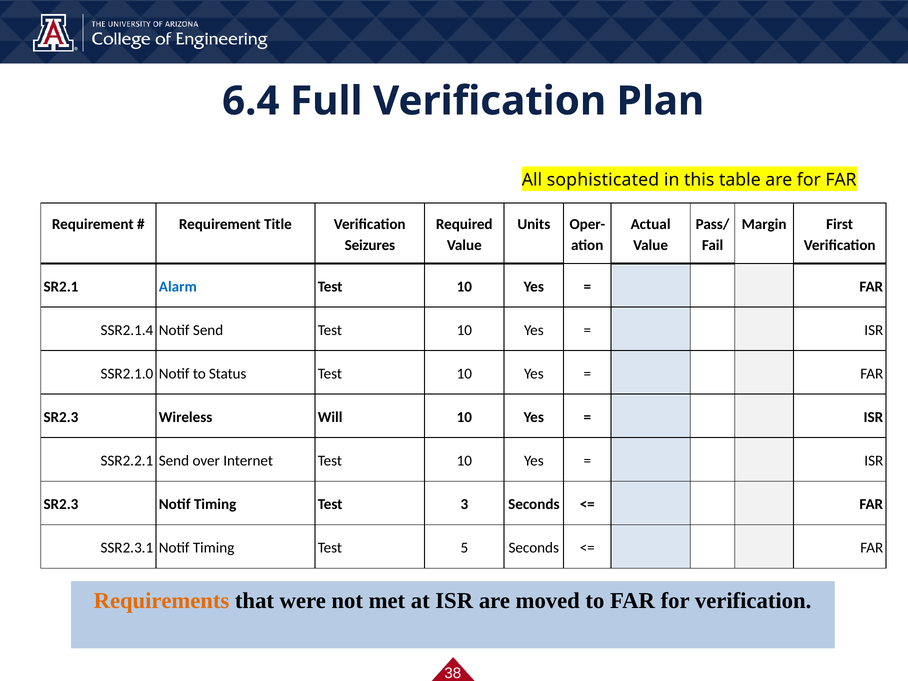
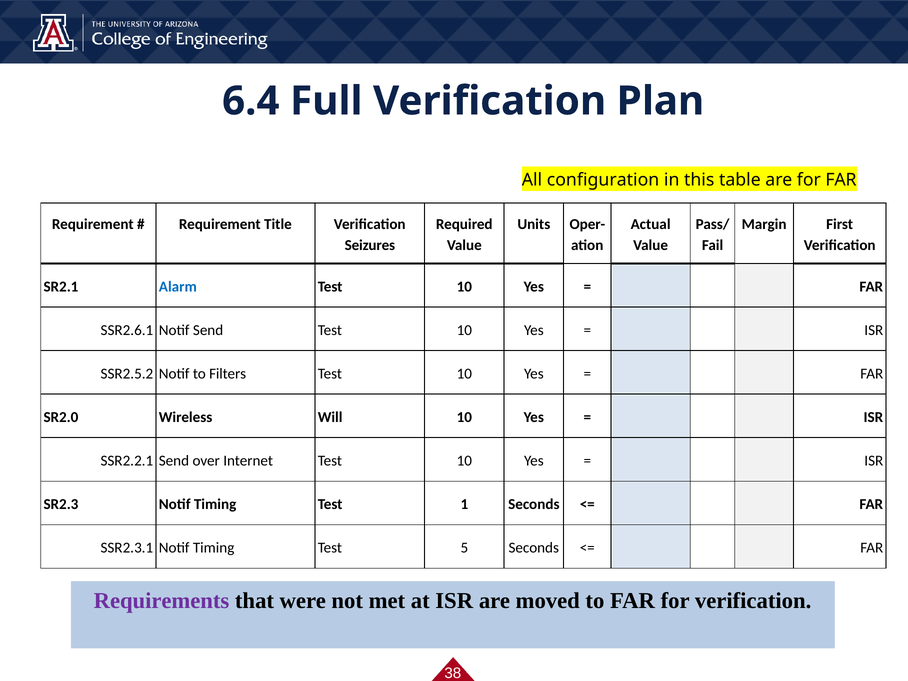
sophisticated: sophisticated -> configuration (603, 180)
SSR2.1.4: SSR2.1.4 -> SSR2.6.1 (127, 330)
SSR2.1.0: SSR2.1.0 -> SSR2.5.2 (127, 374)
Status: Status -> Filters (228, 374)
SR2.3: SR2.3 -> SR2.0 (61, 417)
3: 3 -> 1 (464, 504)
Requirements colour: orange -> purple (161, 601)
